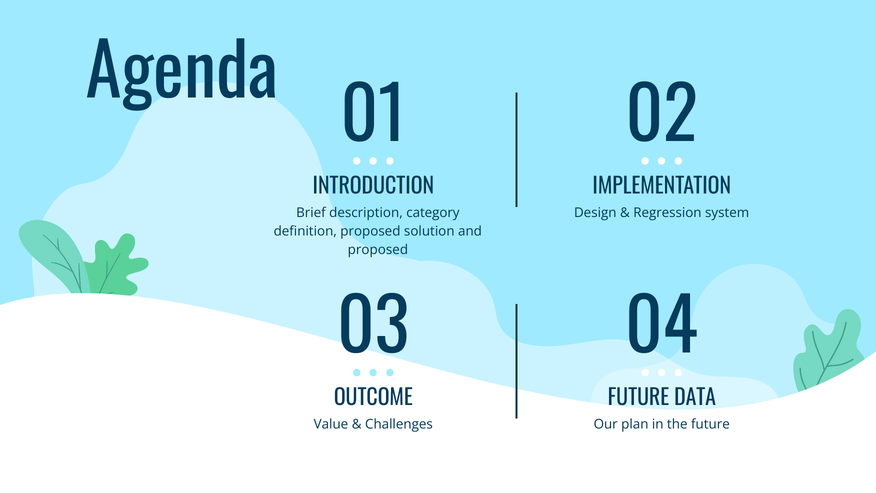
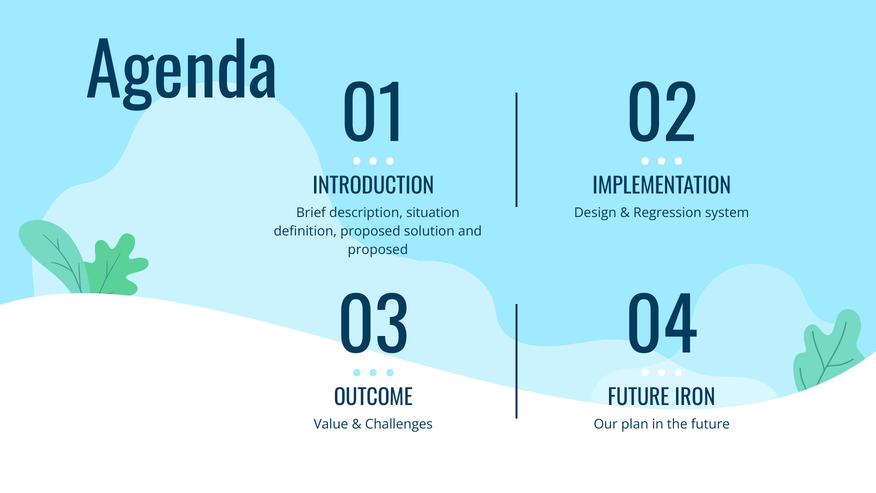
category: category -> situation (433, 213)
DATA: DATA -> IRON (695, 398)
